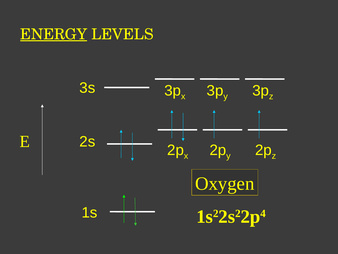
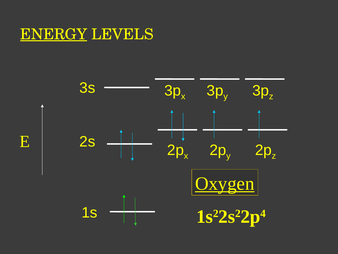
Oxygen underline: none -> present (225, 183)
